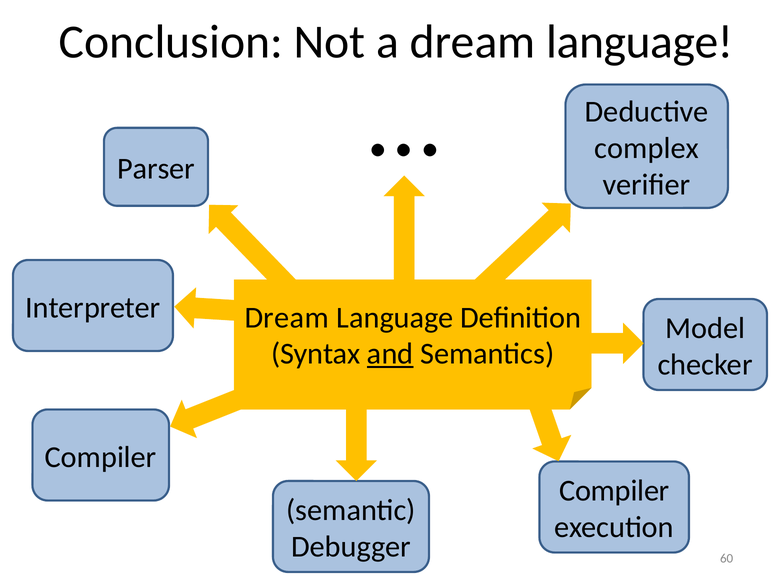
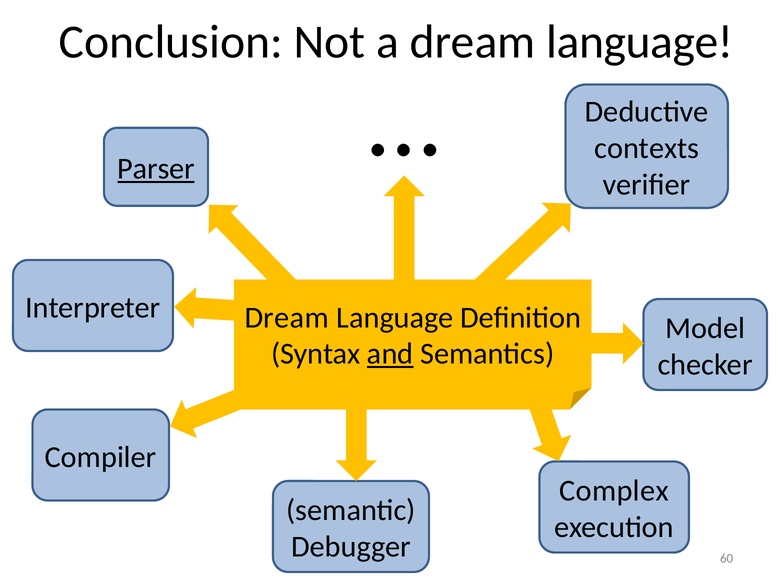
complex: complex -> contexts (647, 148)
Parser underline: none -> present (156, 169)
Compiler: Compiler -> Complex (614, 491)
